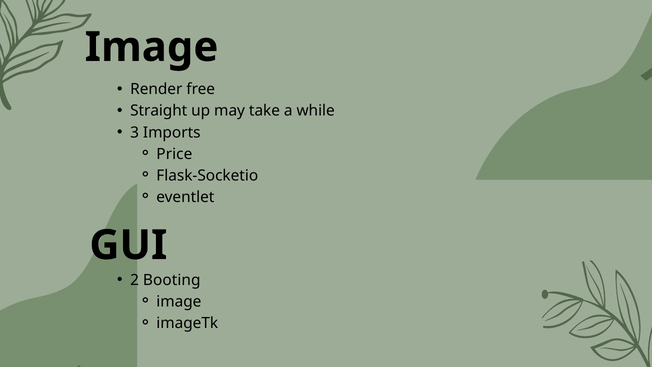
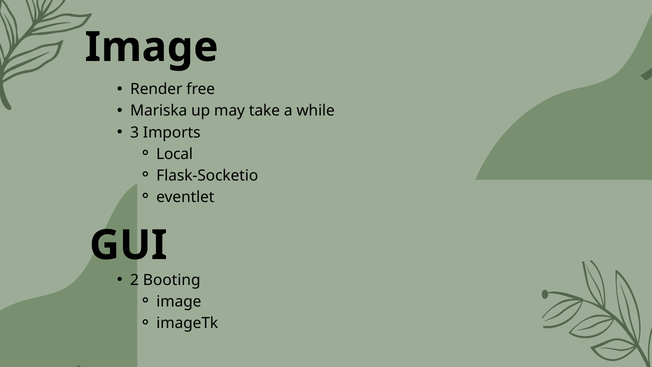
Straight: Straight -> Mariska (159, 111)
Price: Price -> Local (174, 154)
